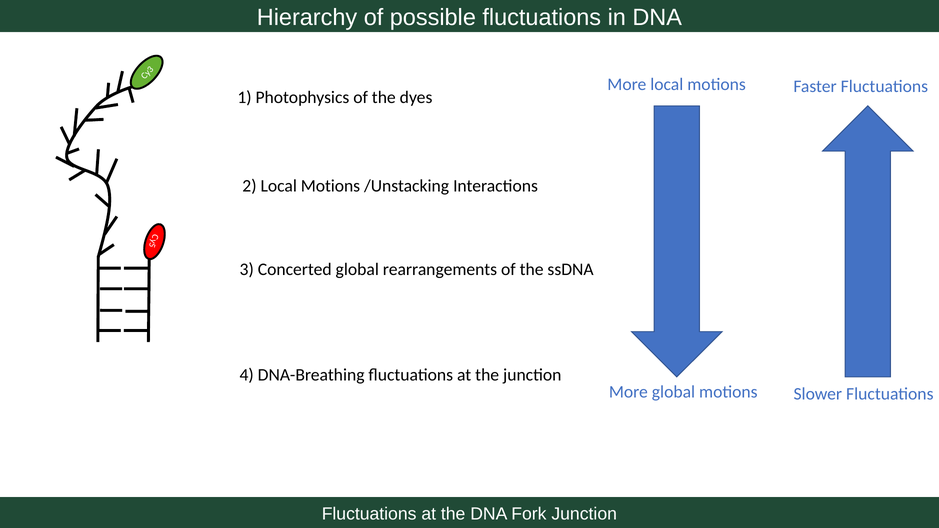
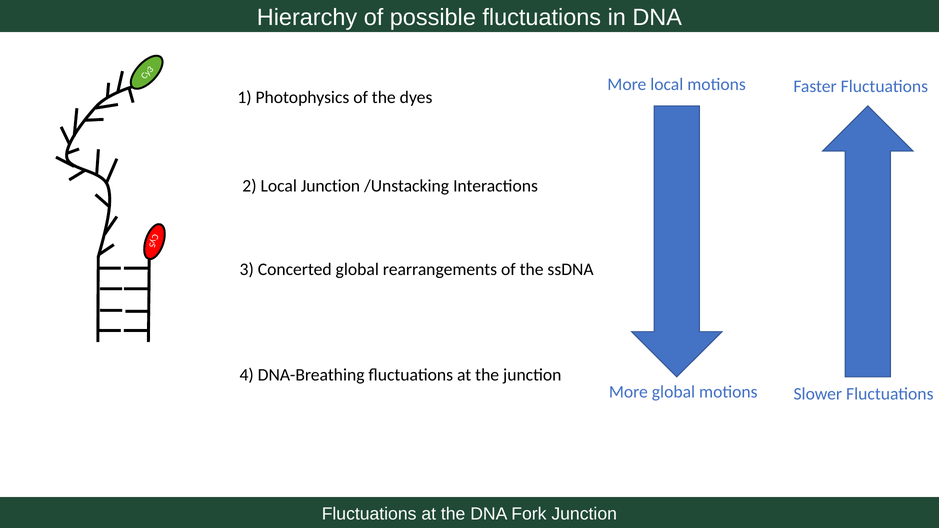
2 Local Motions: Motions -> Junction (330, 186)
